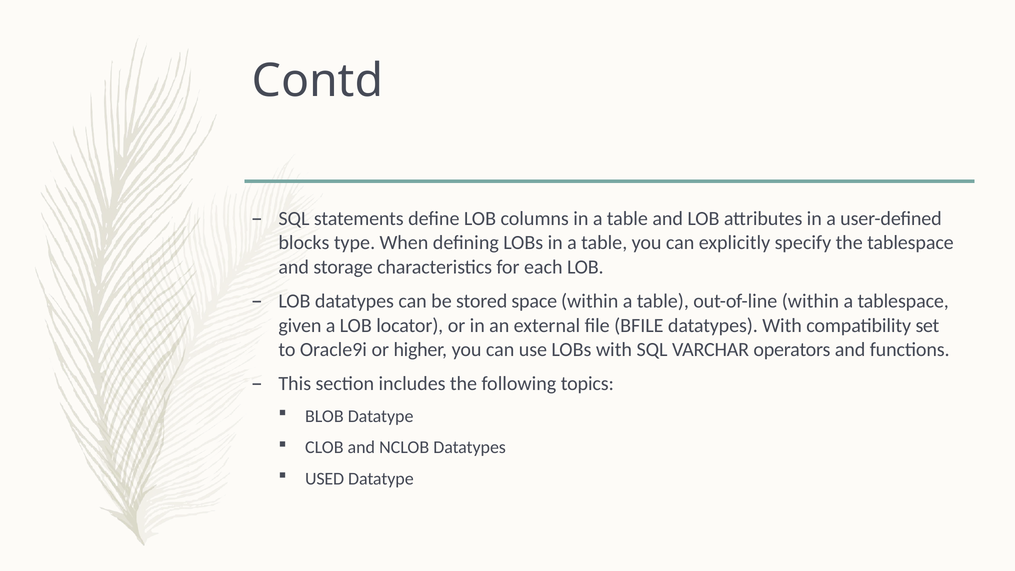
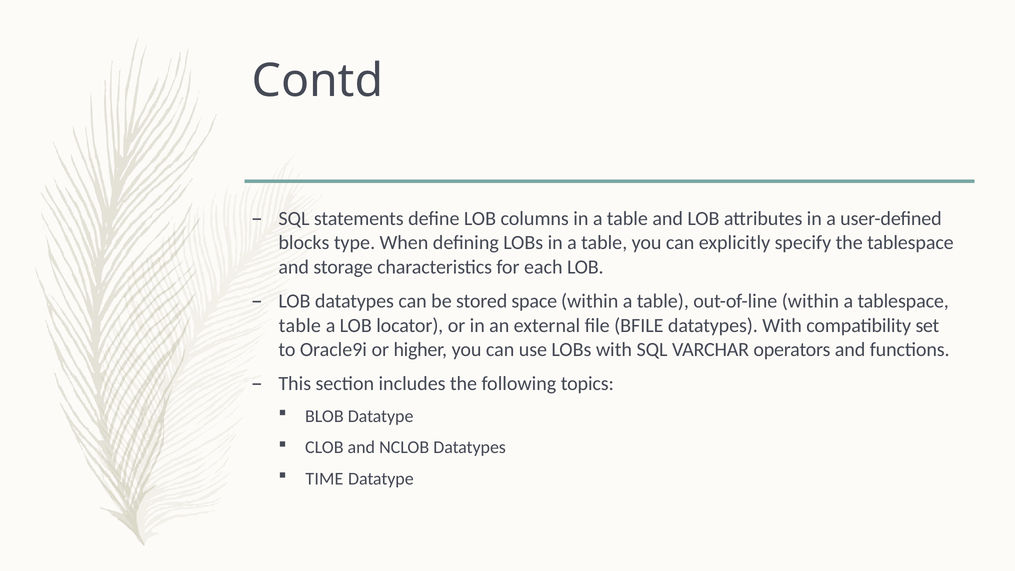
given: given -> table (300, 325)
USED: USED -> TIME (324, 479)
